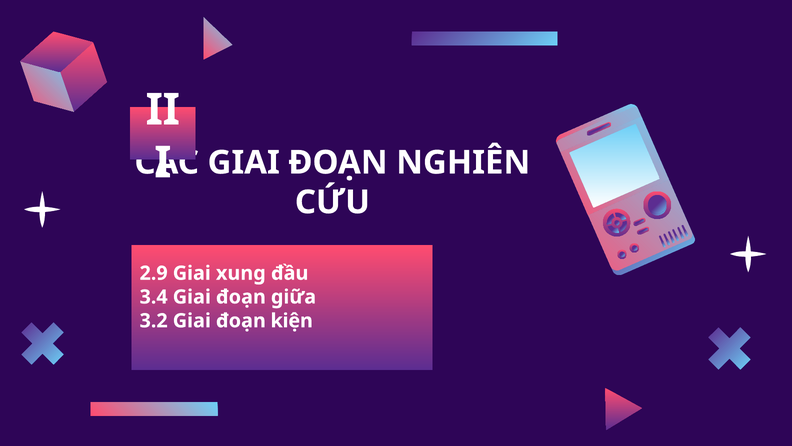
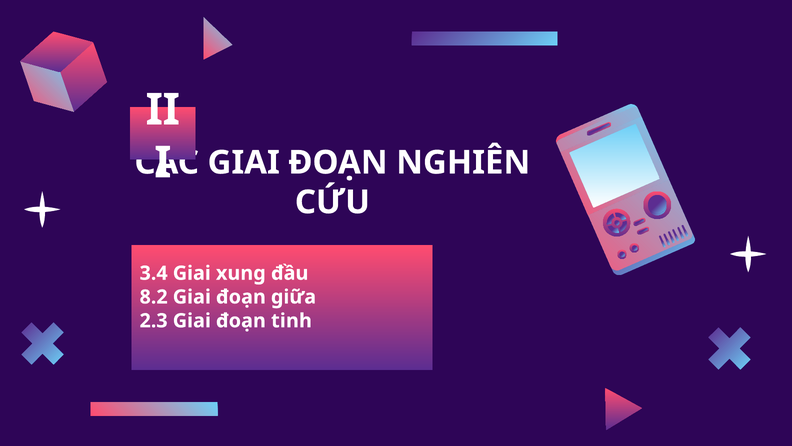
2.9: 2.9 -> 3.4 (154, 273)
3.4: 3.4 -> 8.2 (154, 297)
3.2: 3.2 -> 2.3 (154, 320)
kiện: kiện -> tinh (291, 320)
